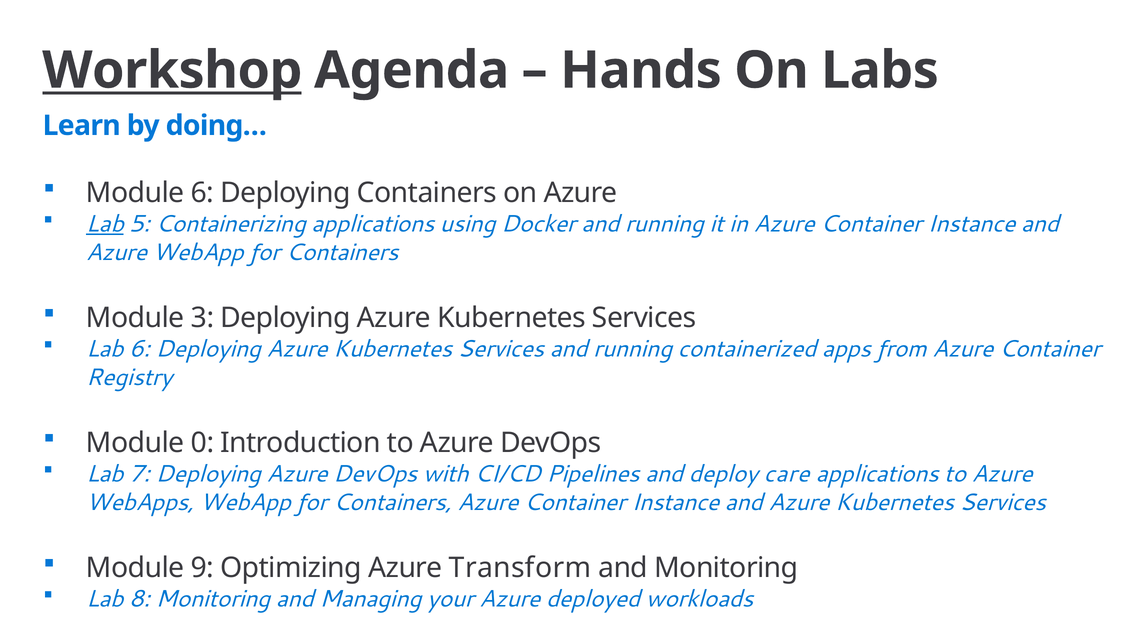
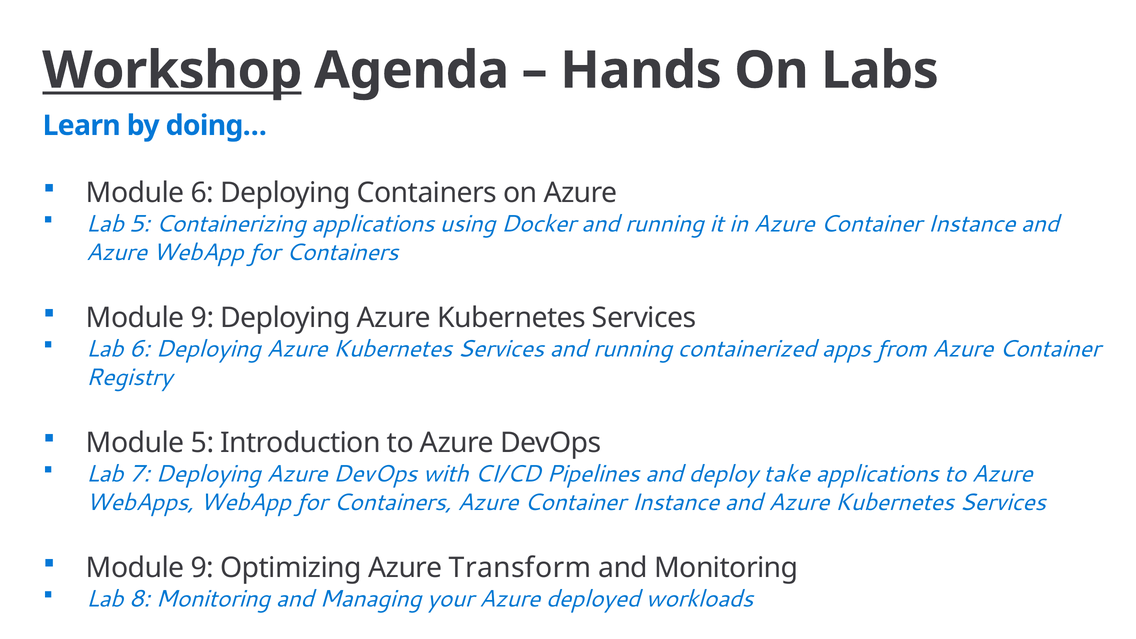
Lab underline: present -> none (105, 224)
3: 3 -> 9 (202, 318)
Module 0: 0 -> 5 (202, 443)
care: care -> take (787, 474)
